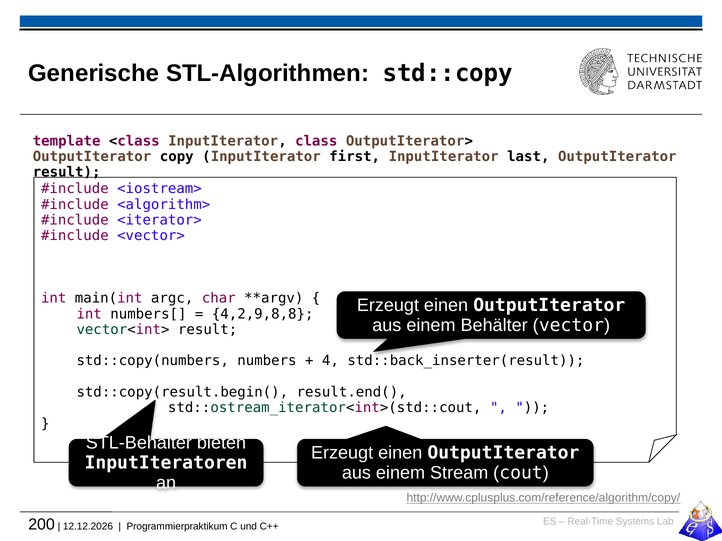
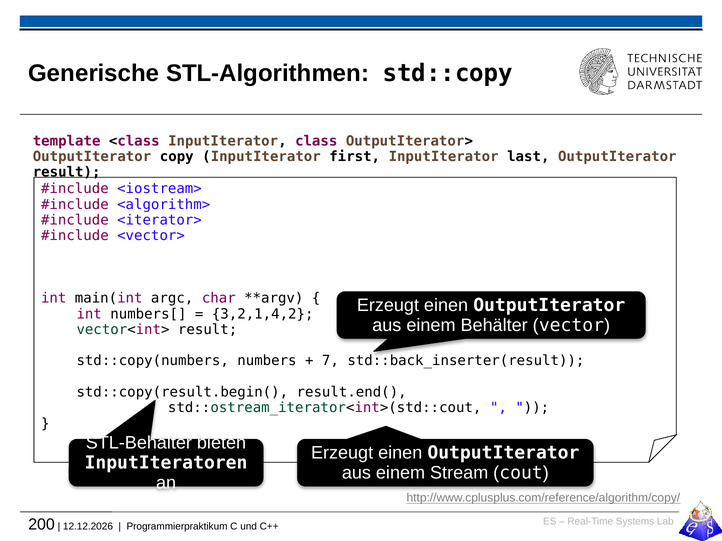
4,2,9,8,8: 4,2,9,8,8 -> 3,2,1,4,2 (263, 314)
4: 4 -> 7 (330, 361)
